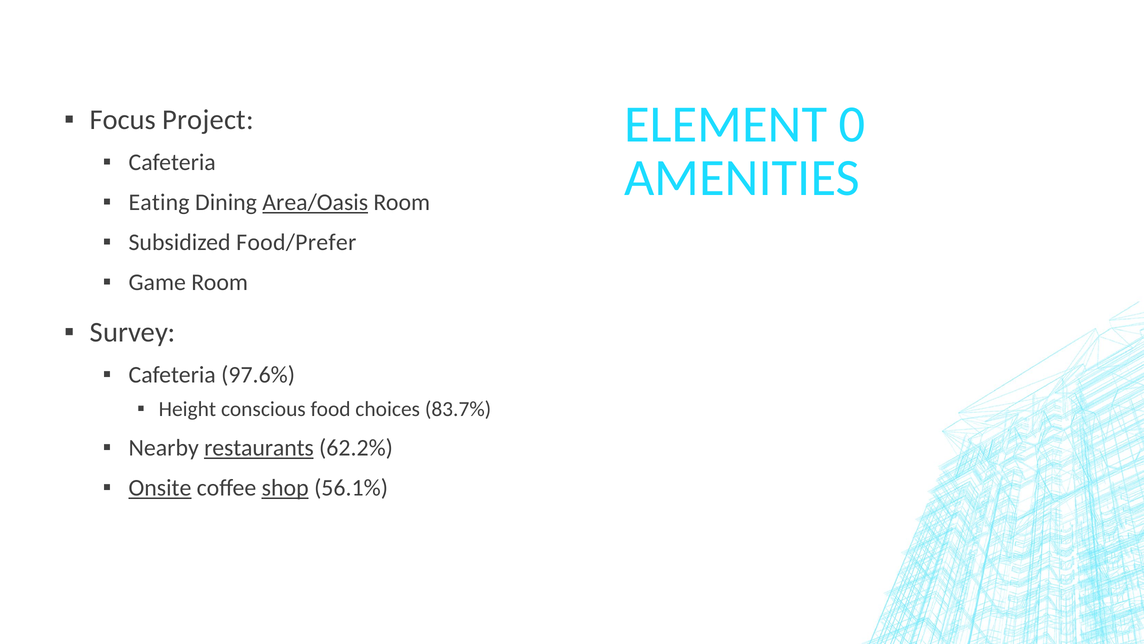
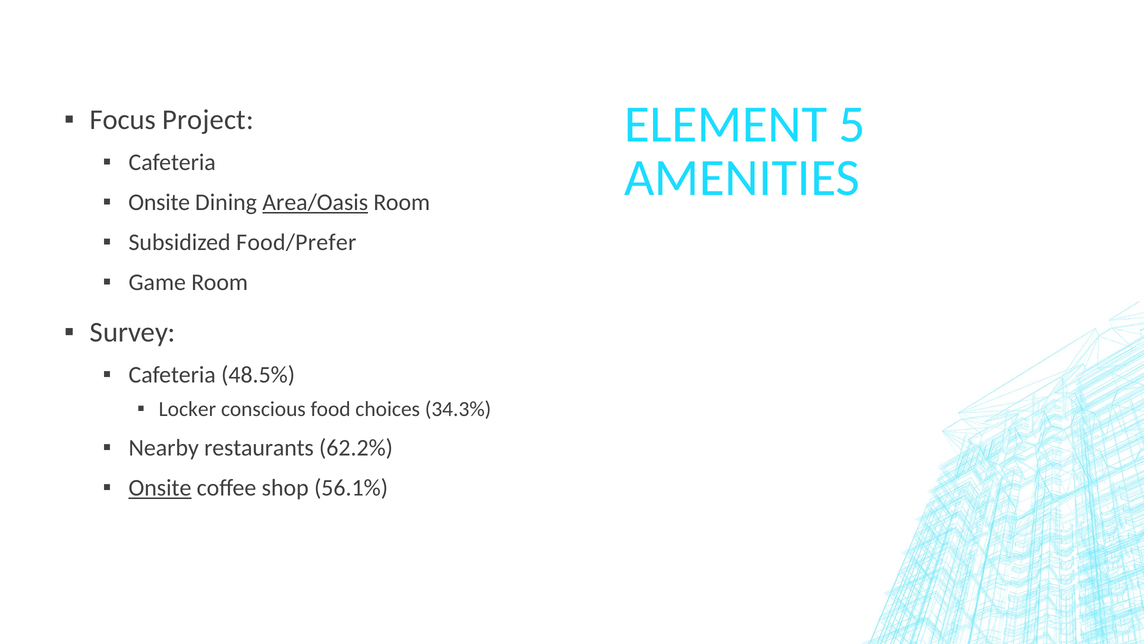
0: 0 -> 5 (852, 124)
Eating: Eating -> Onsite (159, 202)
97.6%: 97.6% -> 48.5% (258, 375)
Height: Height -> Locker (187, 409)
83.7%: 83.7% -> 34.3% (458, 409)
restaurants underline: present -> none (259, 447)
shop underline: present -> none (285, 487)
